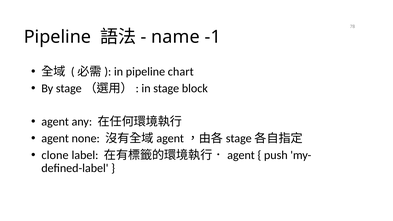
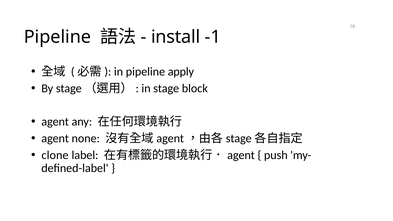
name: name -> install (176, 37)
chart: chart -> apply (181, 72)
